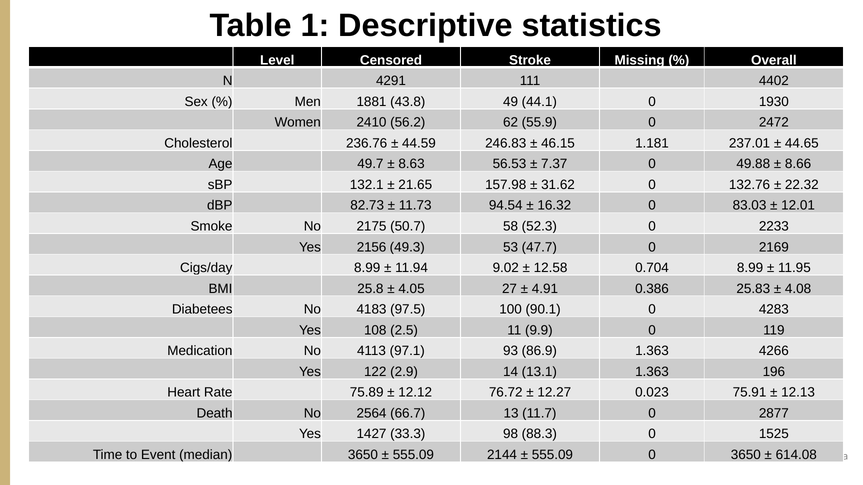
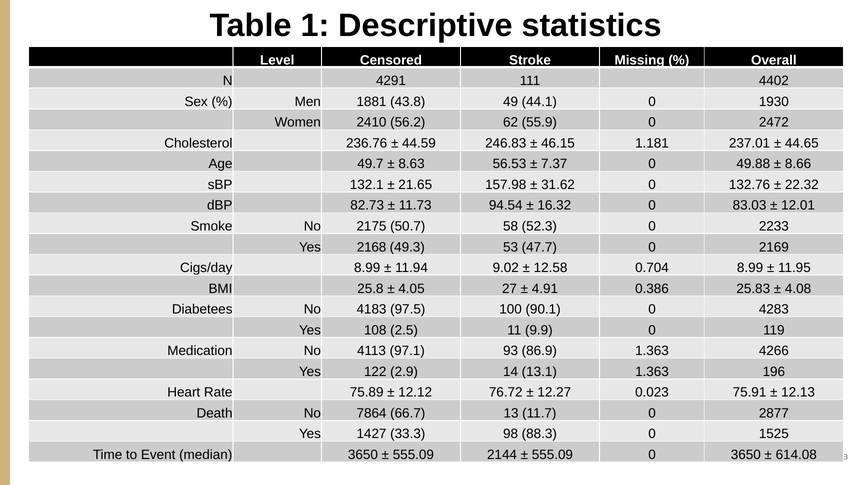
2156: 2156 -> 2168 (372, 247)
2564: 2564 -> 7864 (372, 414)
